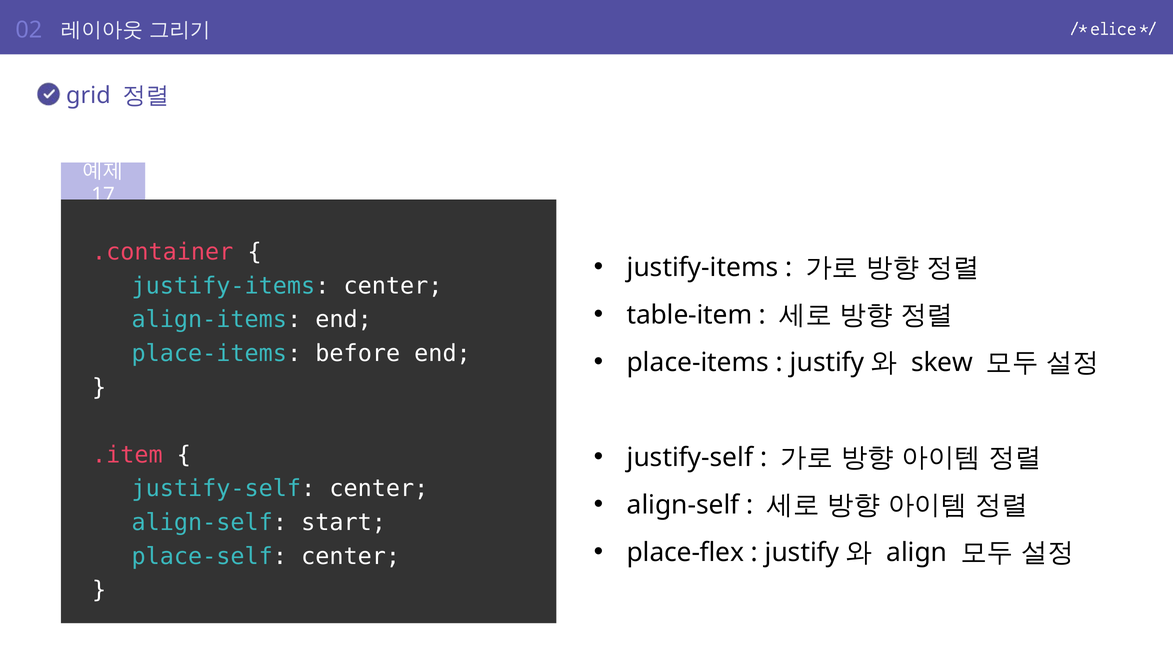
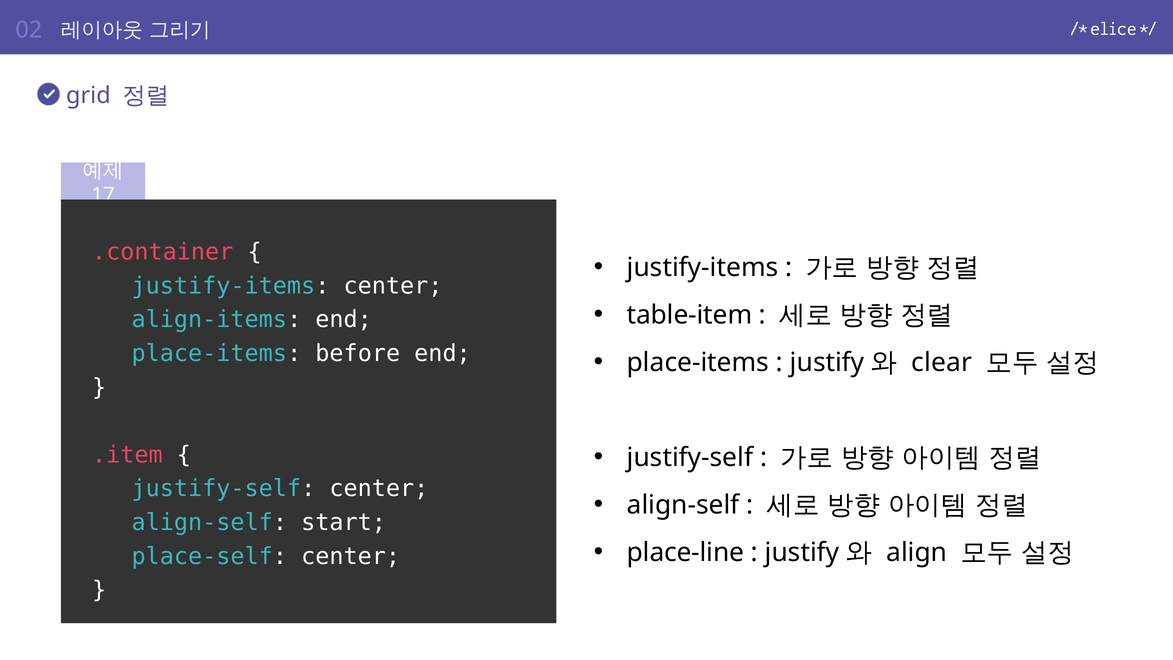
skew: skew -> clear (942, 362)
place-flex: place-flex -> place-line (685, 552)
